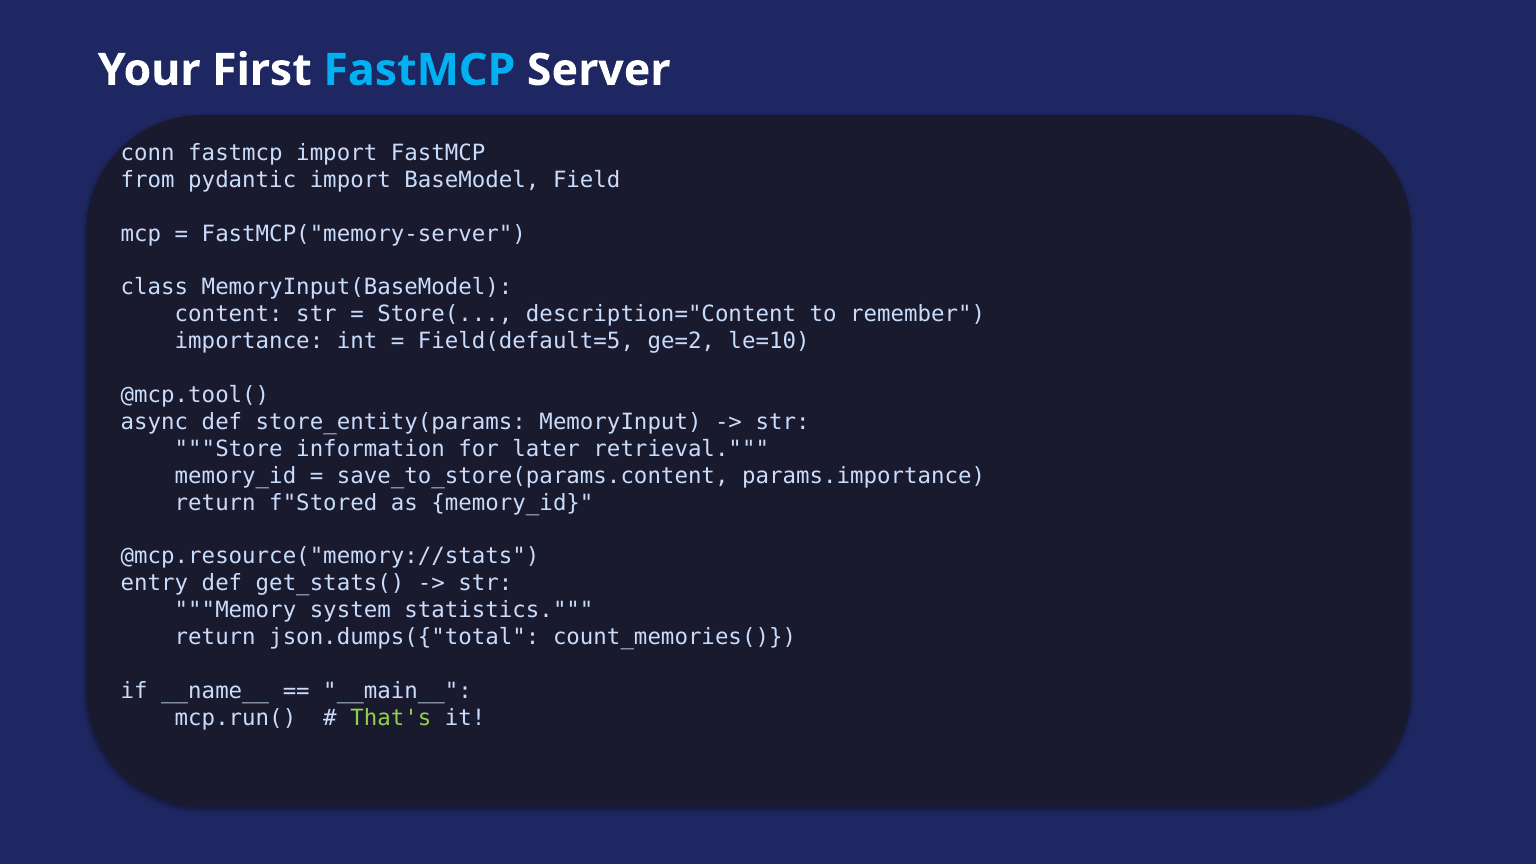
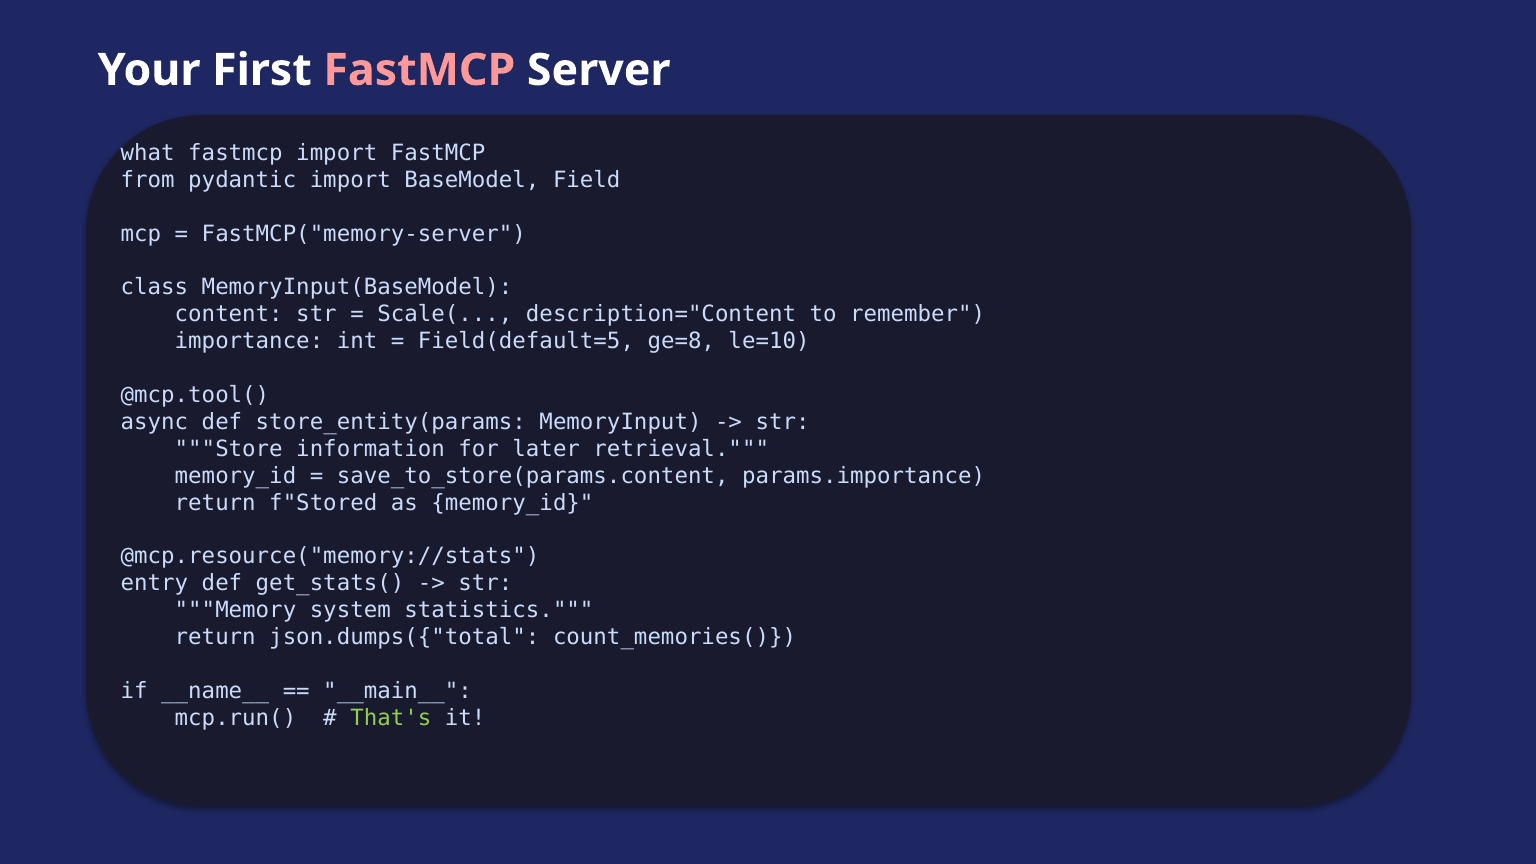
FastMCP colour: light blue -> pink (419, 70)
conn: conn -> what (148, 153)
Store(: Store( -> Scale( (445, 314)
ge=2: ge=2 -> ge=8 (681, 341)
